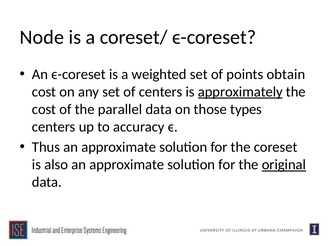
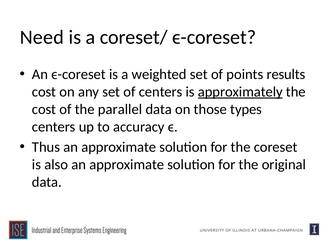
Node: Node -> Need (42, 37)
obtain: obtain -> results (286, 74)
original underline: present -> none (284, 165)
